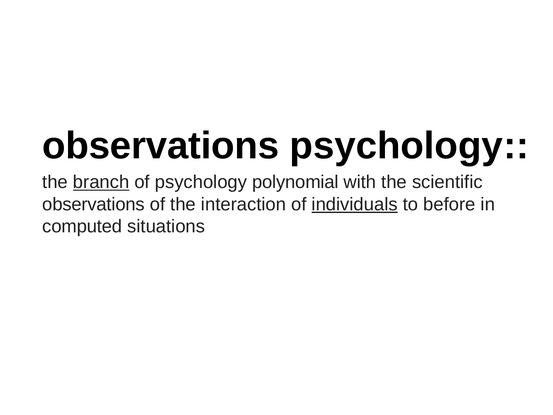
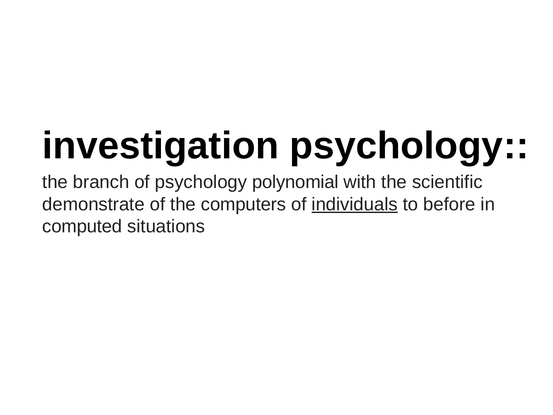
observations: observations -> investigation (161, 146)
branch underline: present -> none (101, 182)
observations: observations -> demonstrate (93, 204)
interaction: interaction -> computers (244, 204)
